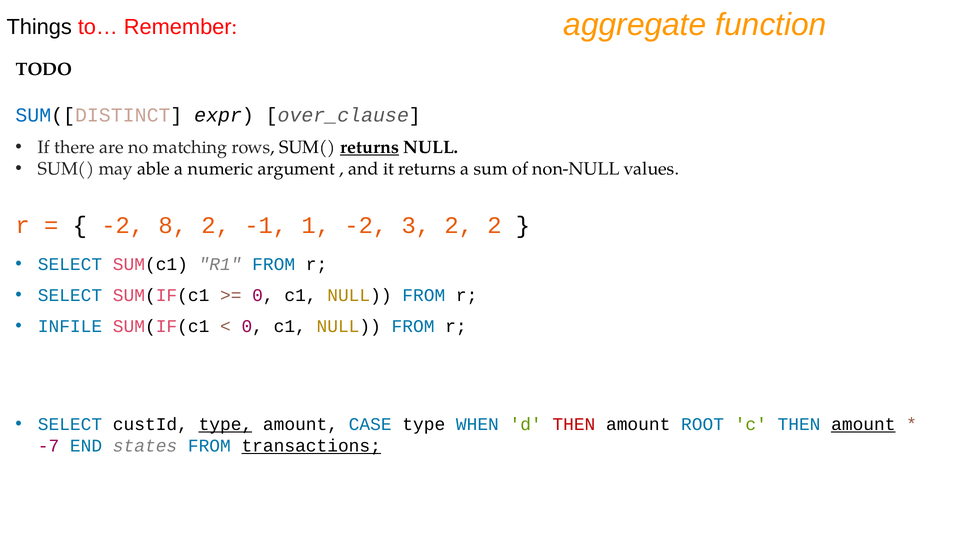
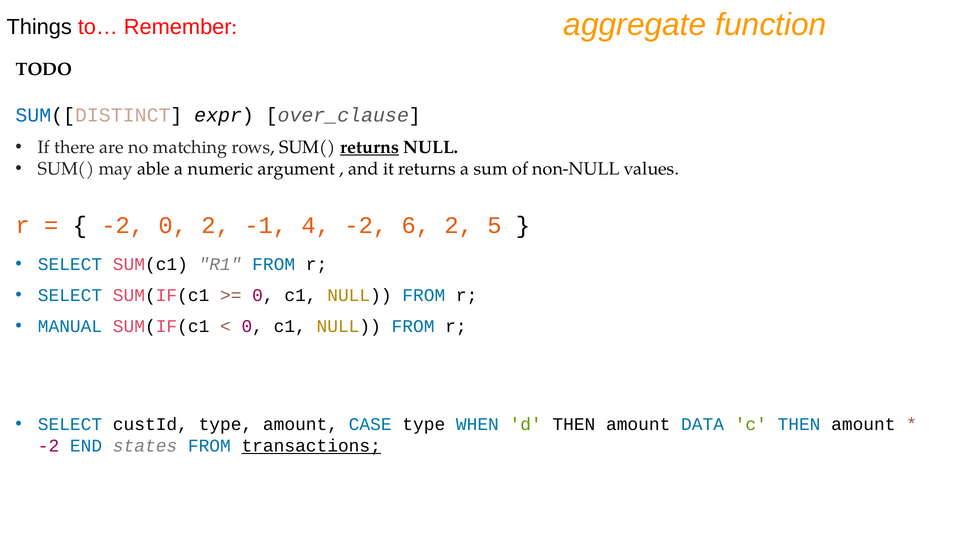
-2 8: 8 -> 0 (173, 225)
1: 1 -> 4 (316, 225)
3: 3 -> 6 (416, 225)
2 2: 2 -> 5 (495, 225)
INFILE: INFILE -> MANUAL (70, 326)
type underline: present -> none (225, 424)
THEN colour: red -> black (574, 424)
ROOT: ROOT -> DATA (703, 424)
amount underline: present -> none (863, 424)
-7: -7 -> -2 (49, 446)
